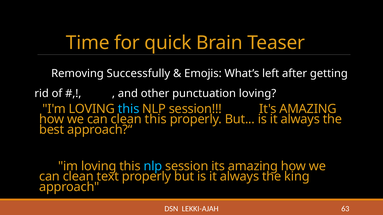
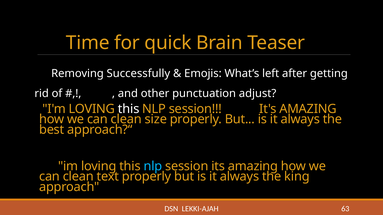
punctuation loving: loving -> adjust (258, 94)
this colour: light blue -> white (129, 109)
clean this: this -> size (156, 120)
